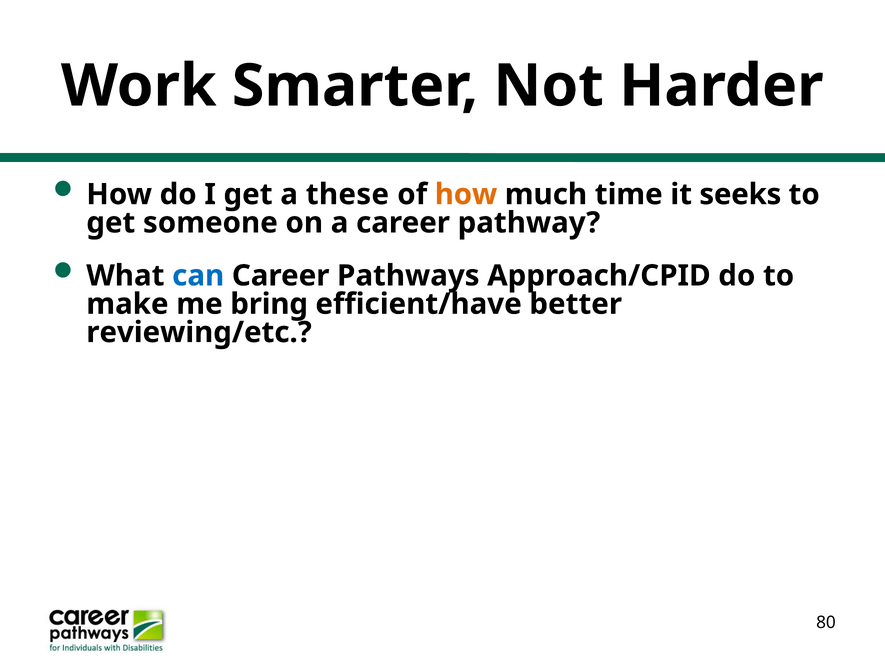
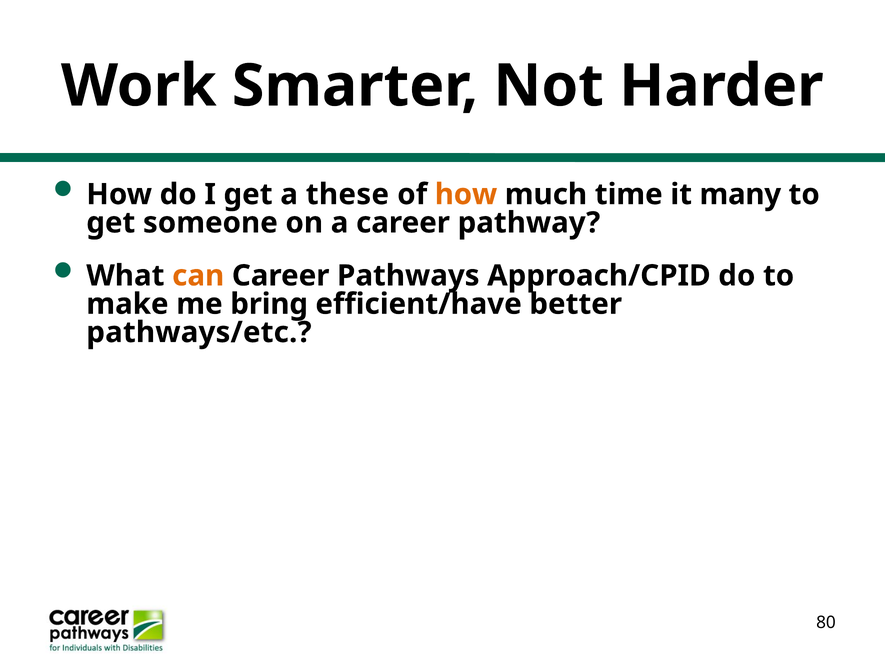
seeks: seeks -> many (740, 194)
can colour: blue -> orange (198, 276)
reviewing/etc: reviewing/etc -> pathways/etc (199, 332)
